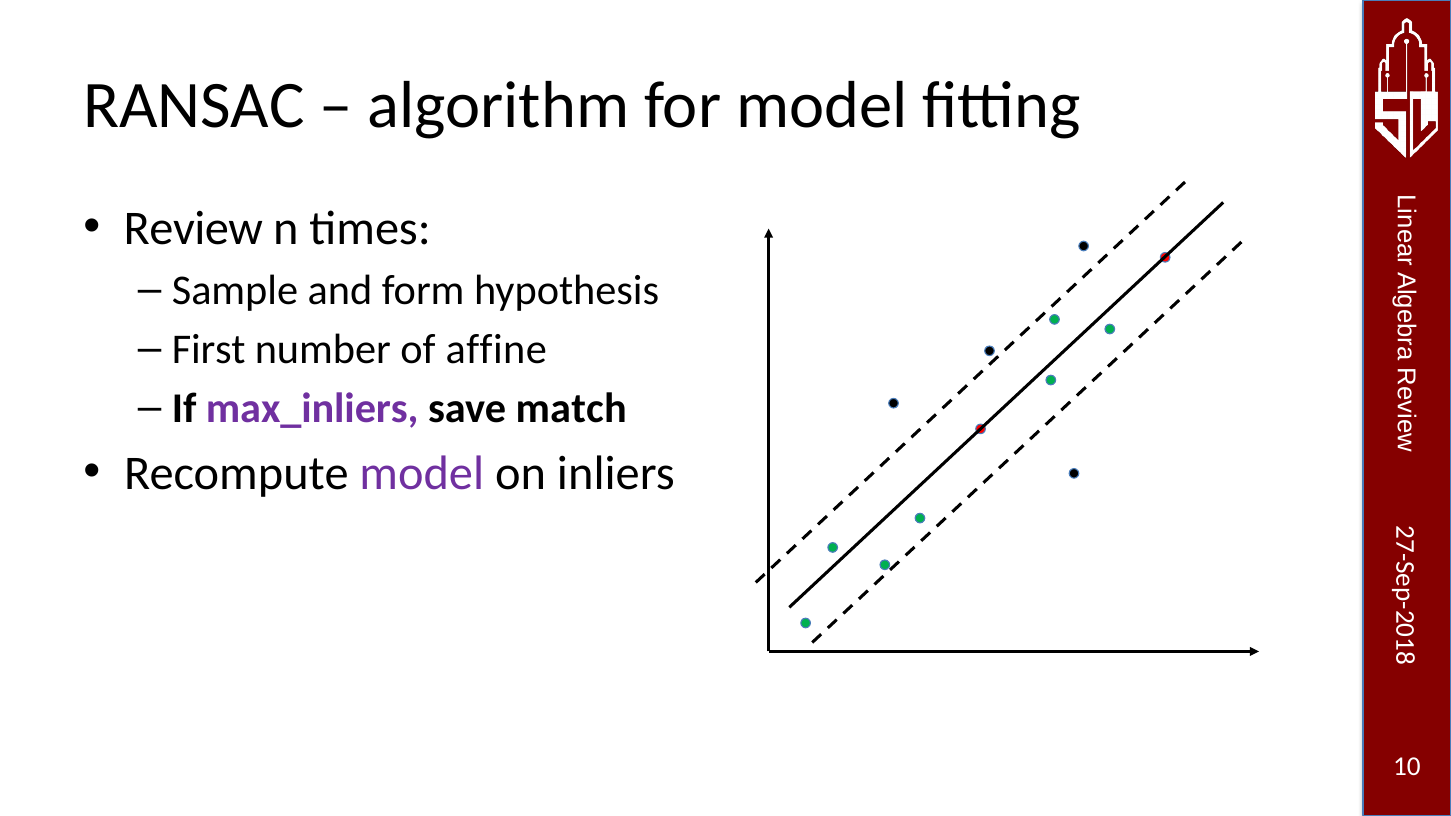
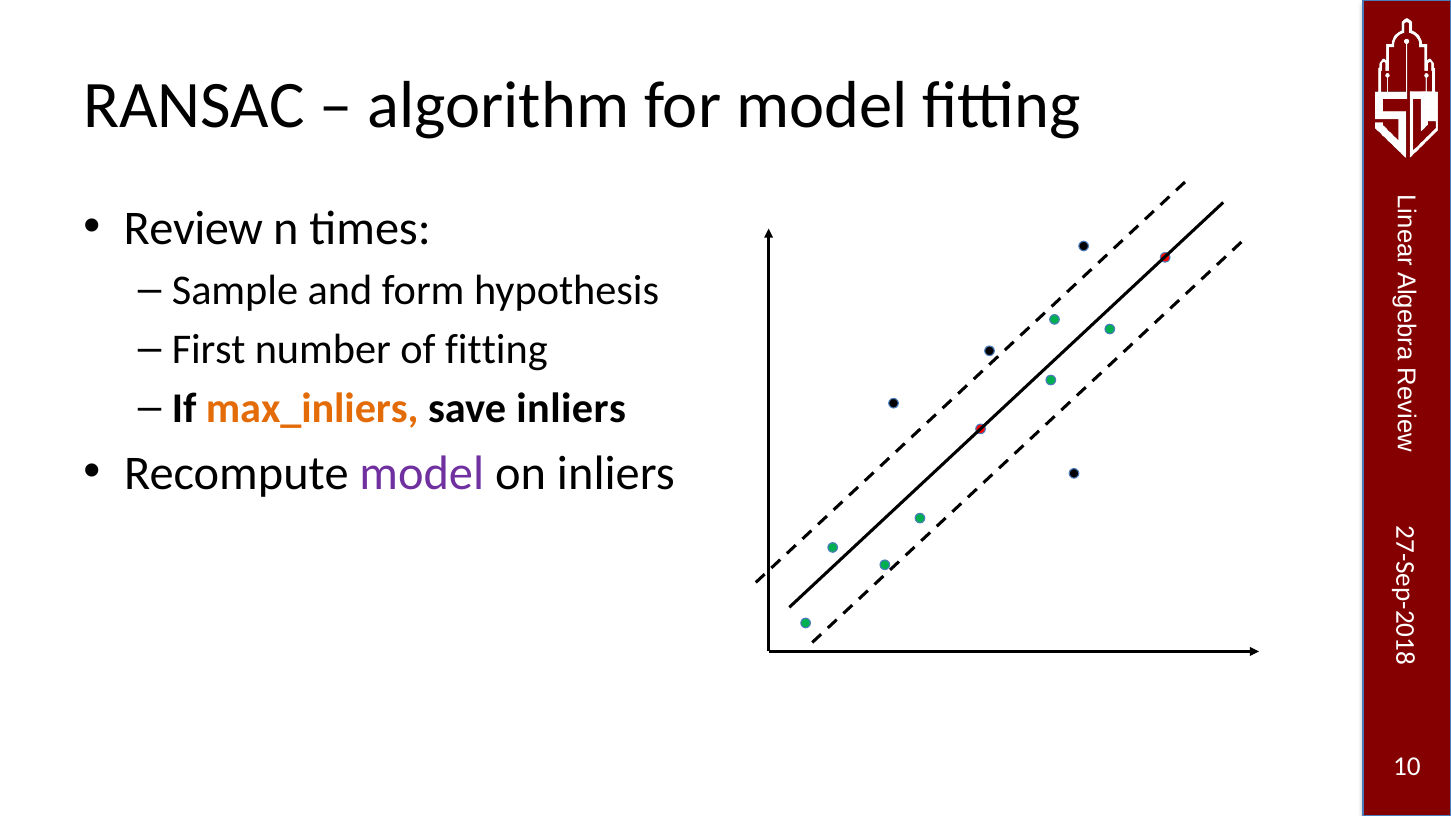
of affine: affine -> fitting (496, 350)
max_inliers colour: purple -> orange (312, 409)
save match: match -> inliers (571, 409)
